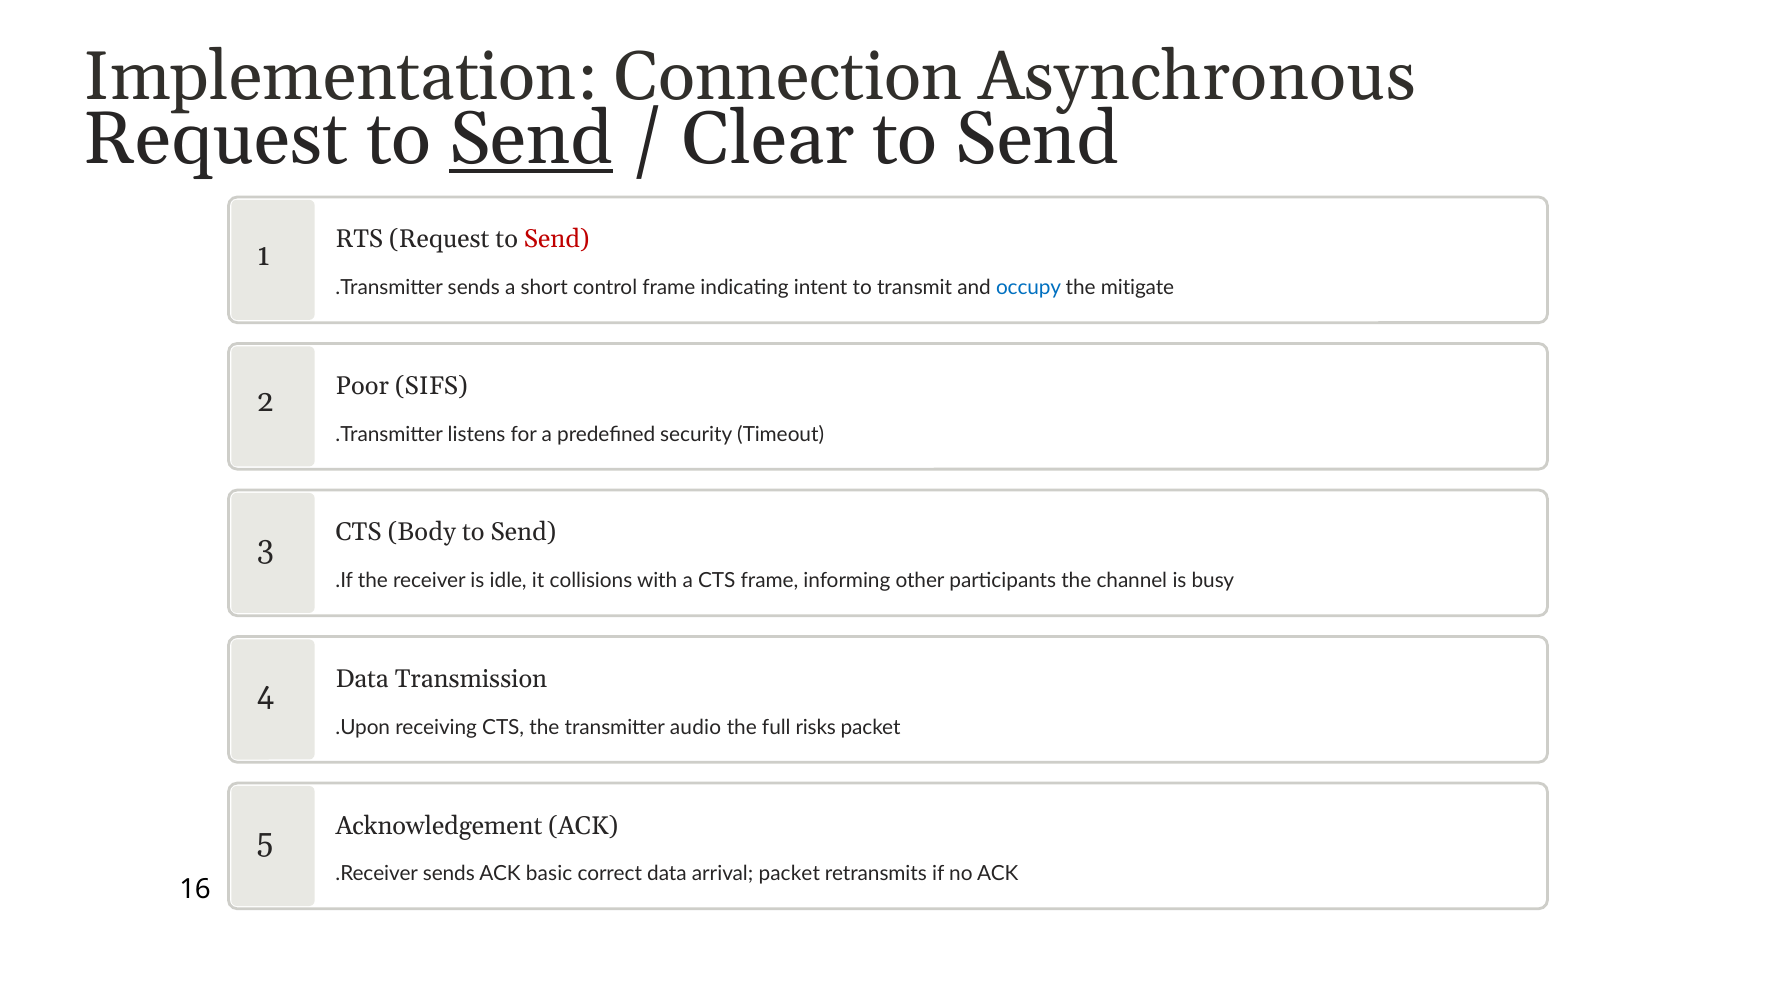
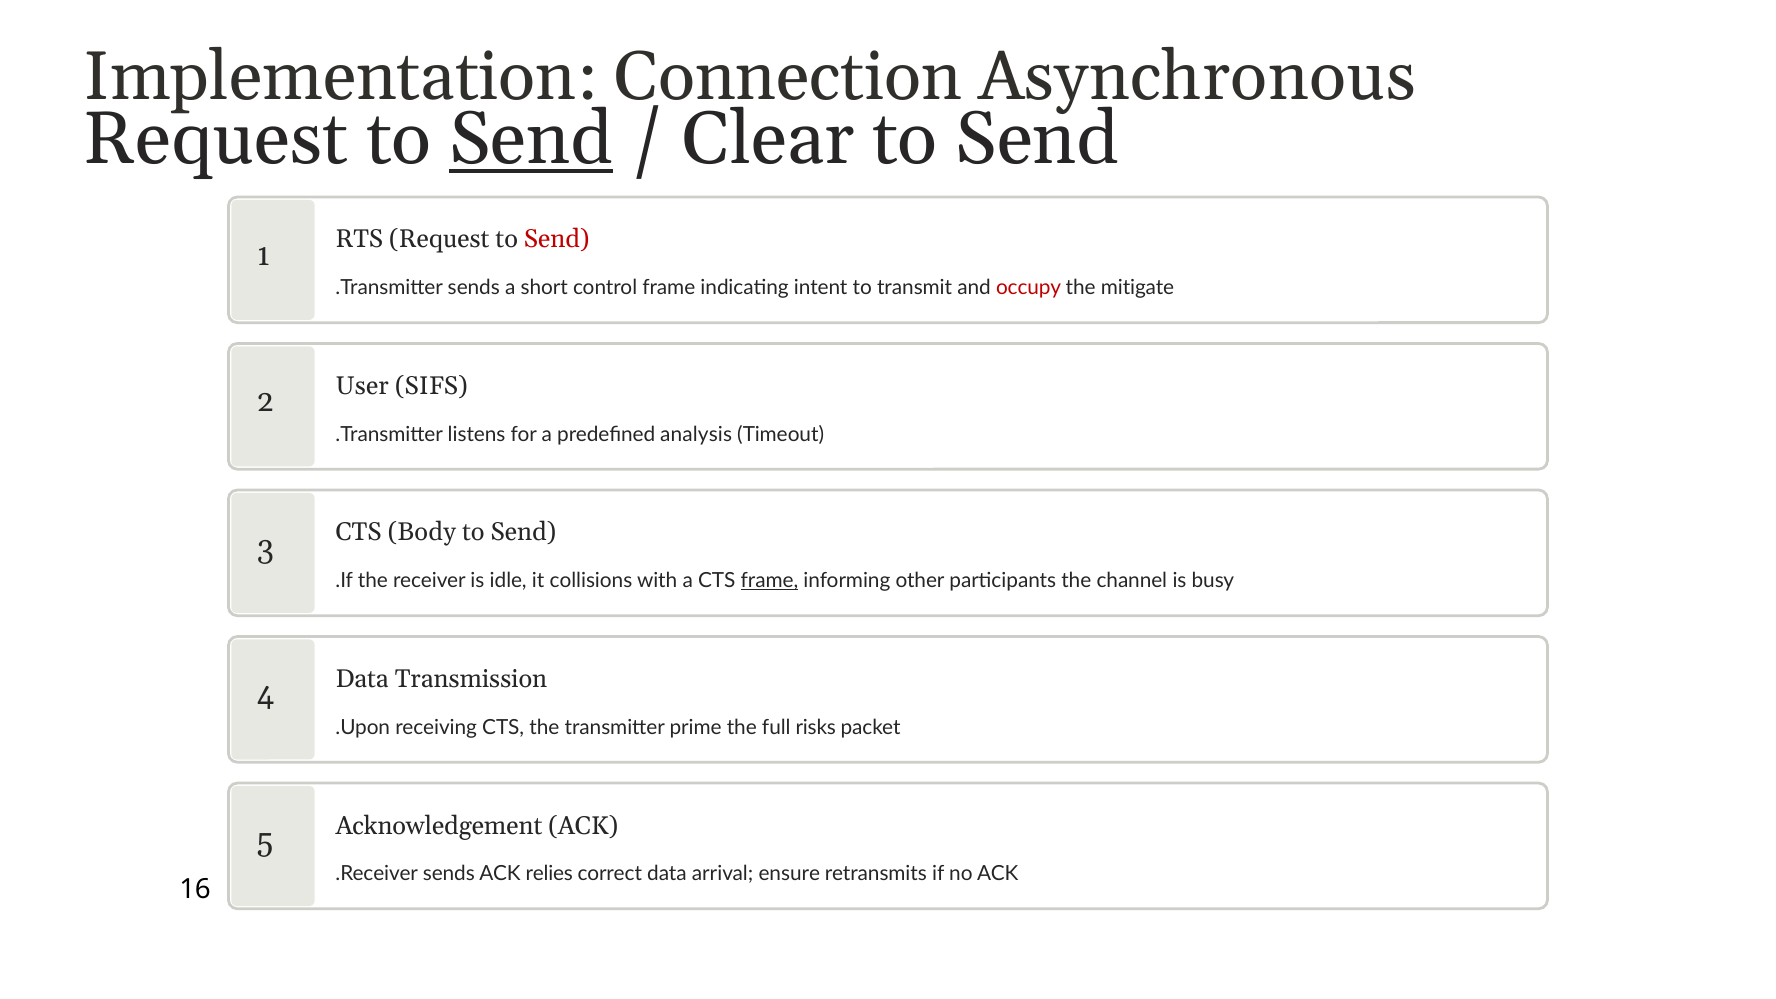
occupy colour: blue -> red (1029, 288)
Poor: Poor -> User (362, 386)
security: security -> analysis (696, 434)
frame underline: none -> present (769, 581)
audio: audio -> prime (696, 727)
basic: basic -> relies (549, 874)
arrival packet: packet -> ensure (789, 874)
